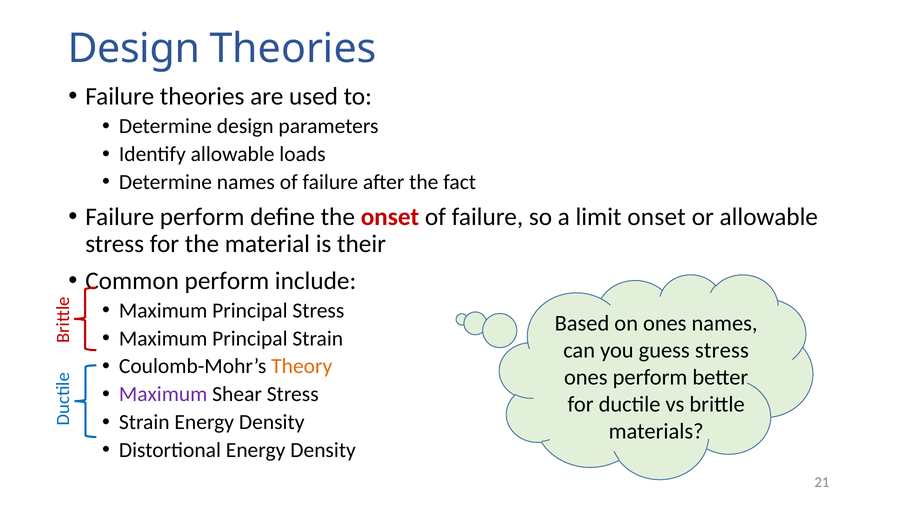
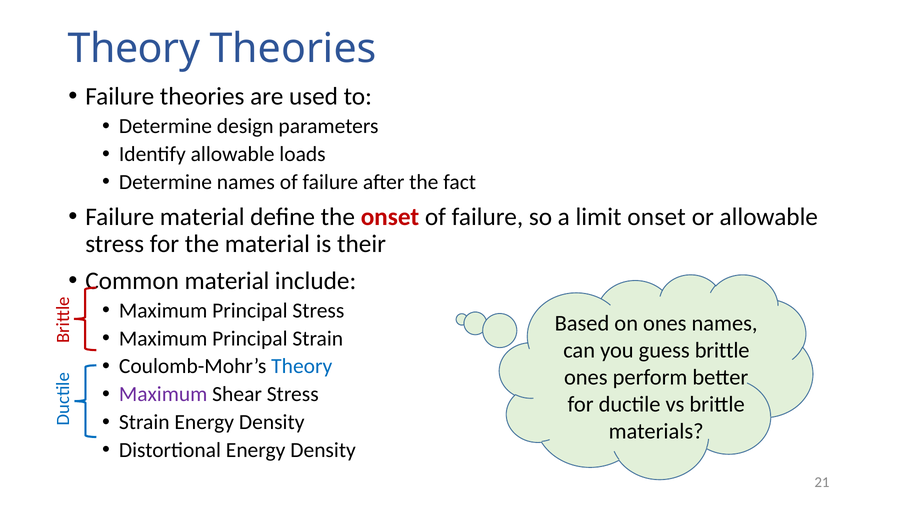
Design: Design -> Theory (134, 49)
Failure perform: perform -> material (202, 217)
Common perform: perform -> material (227, 281)
guess stress: stress -> brittle (722, 351)
Theory colour: orange -> blue (302, 366)
